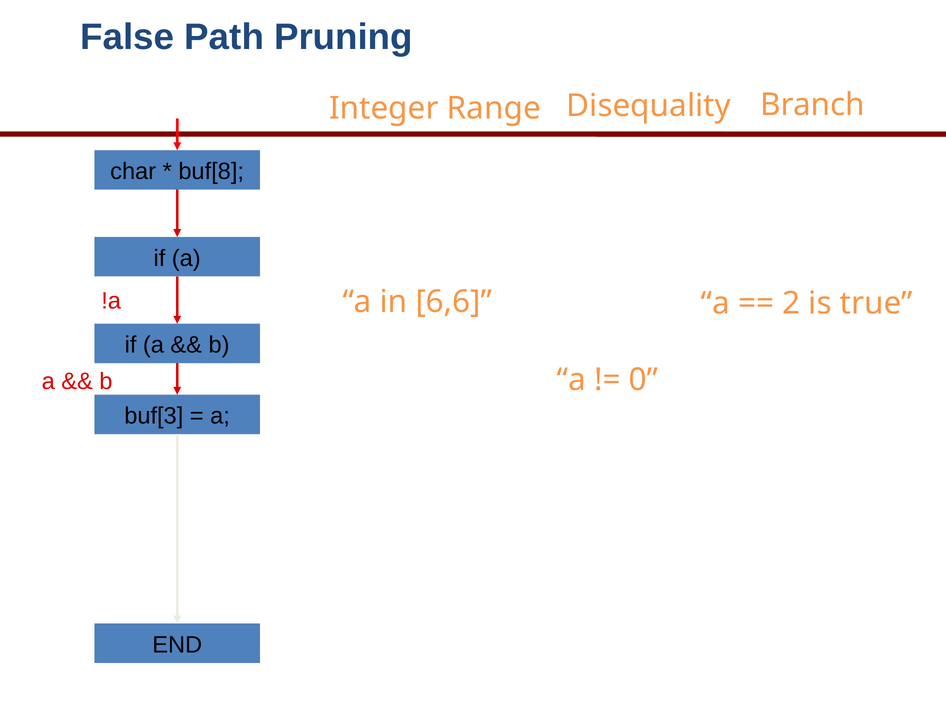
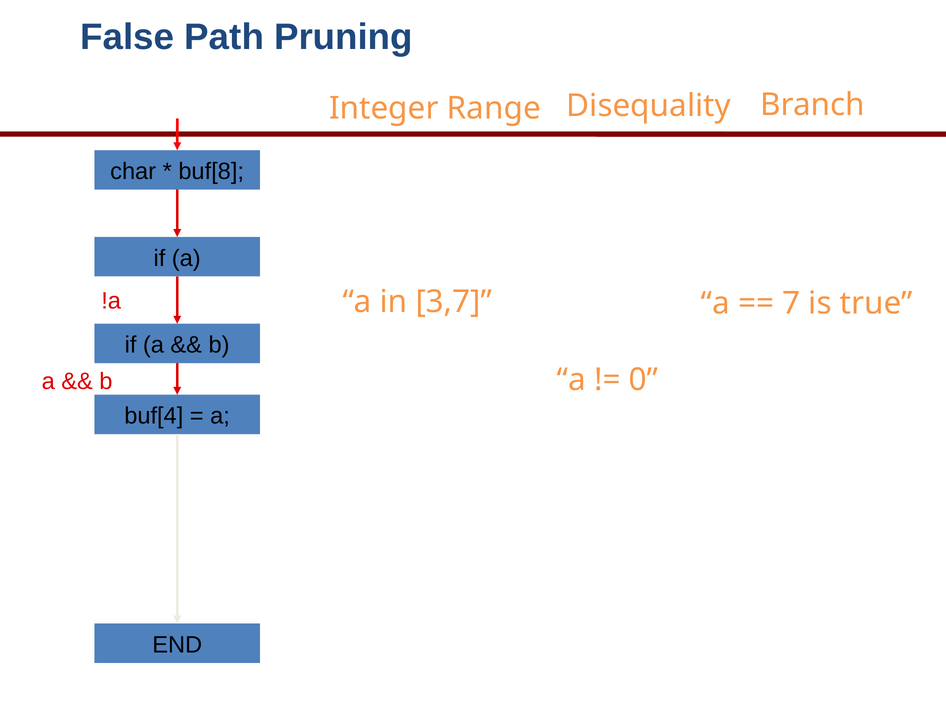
6,6: 6,6 -> 3,7 (454, 302)
2: 2 -> 7 (791, 303)
buf[3: buf[3 -> buf[4 (154, 416)
